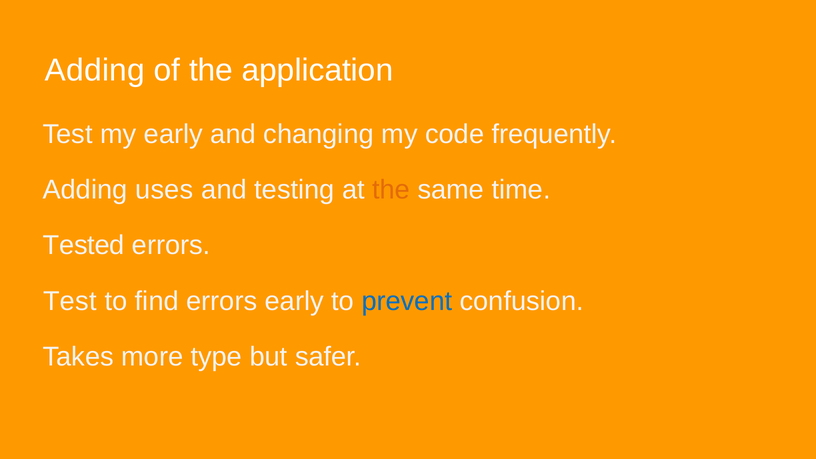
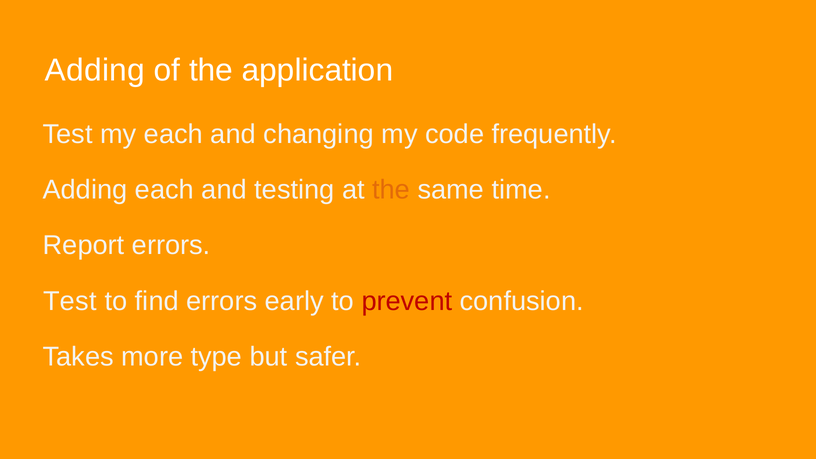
my early: early -> each (173, 134)
Adding uses: uses -> each (164, 190)
Tested: Tested -> Report (84, 245)
prevent colour: blue -> red (407, 301)
